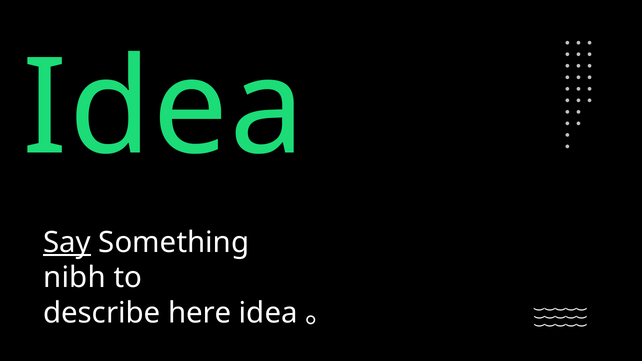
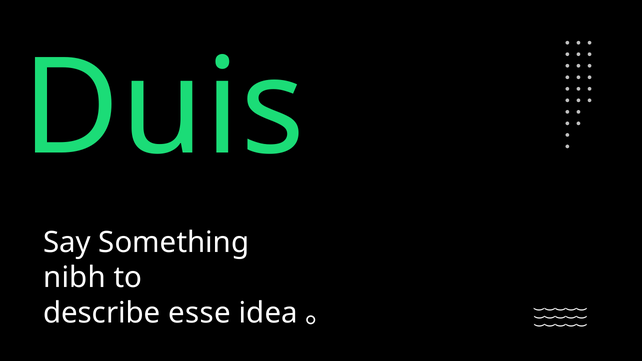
Idea: Idea -> Duis (164, 109)
Say underline: present -> none (67, 242)
here: here -> esse (200, 313)
